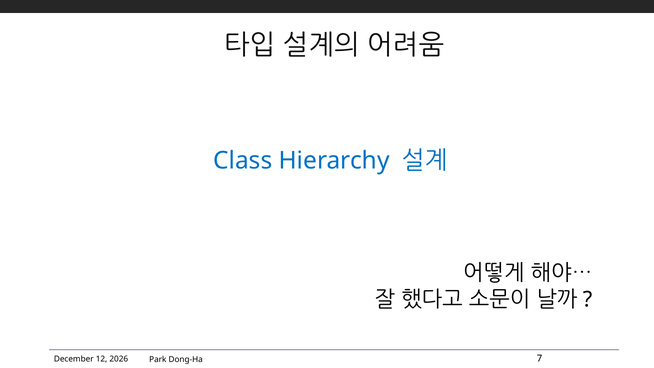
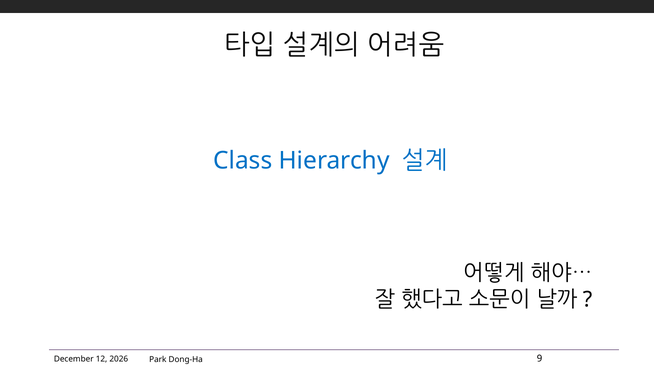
7: 7 -> 9 (540, 359)
